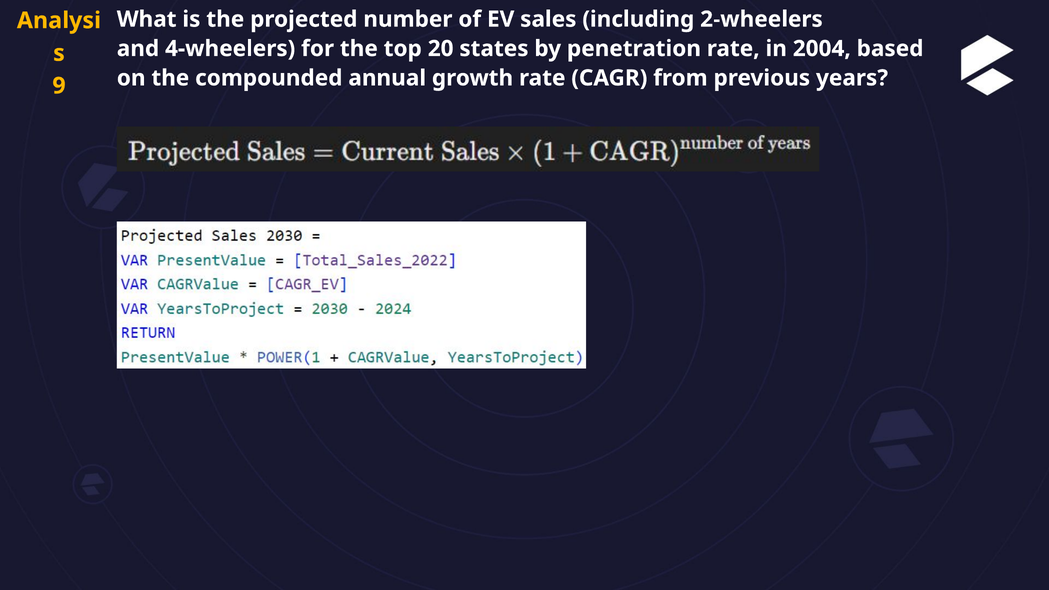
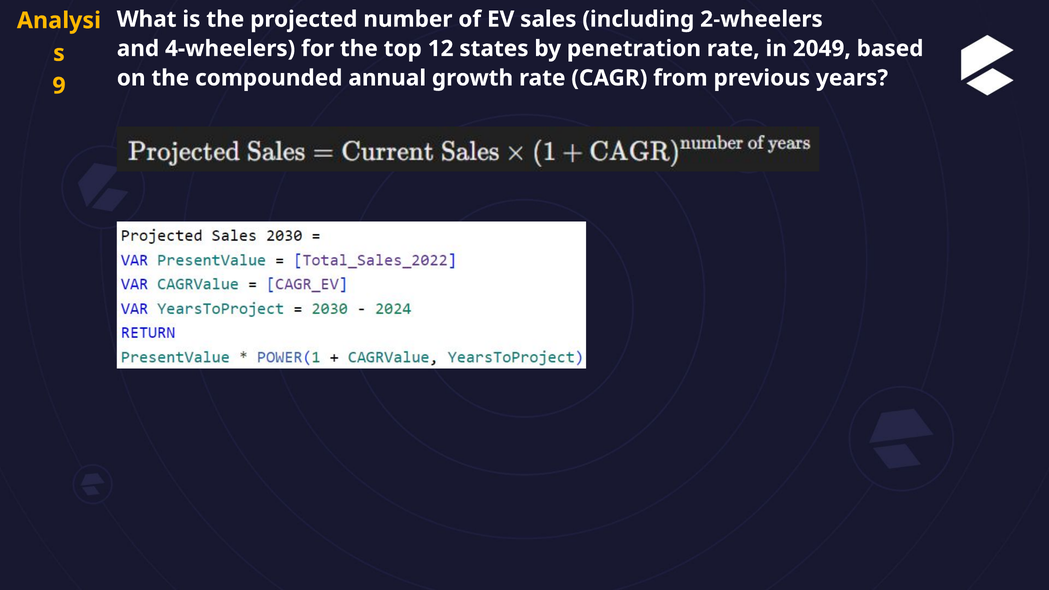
20: 20 -> 12 (441, 49)
2004: 2004 -> 2049 (822, 49)
